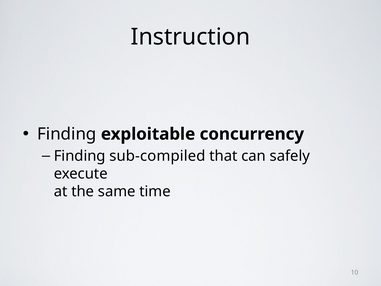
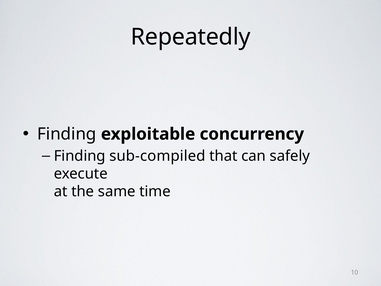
Instruction: Instruction -> Repeatedly (191, 37)
